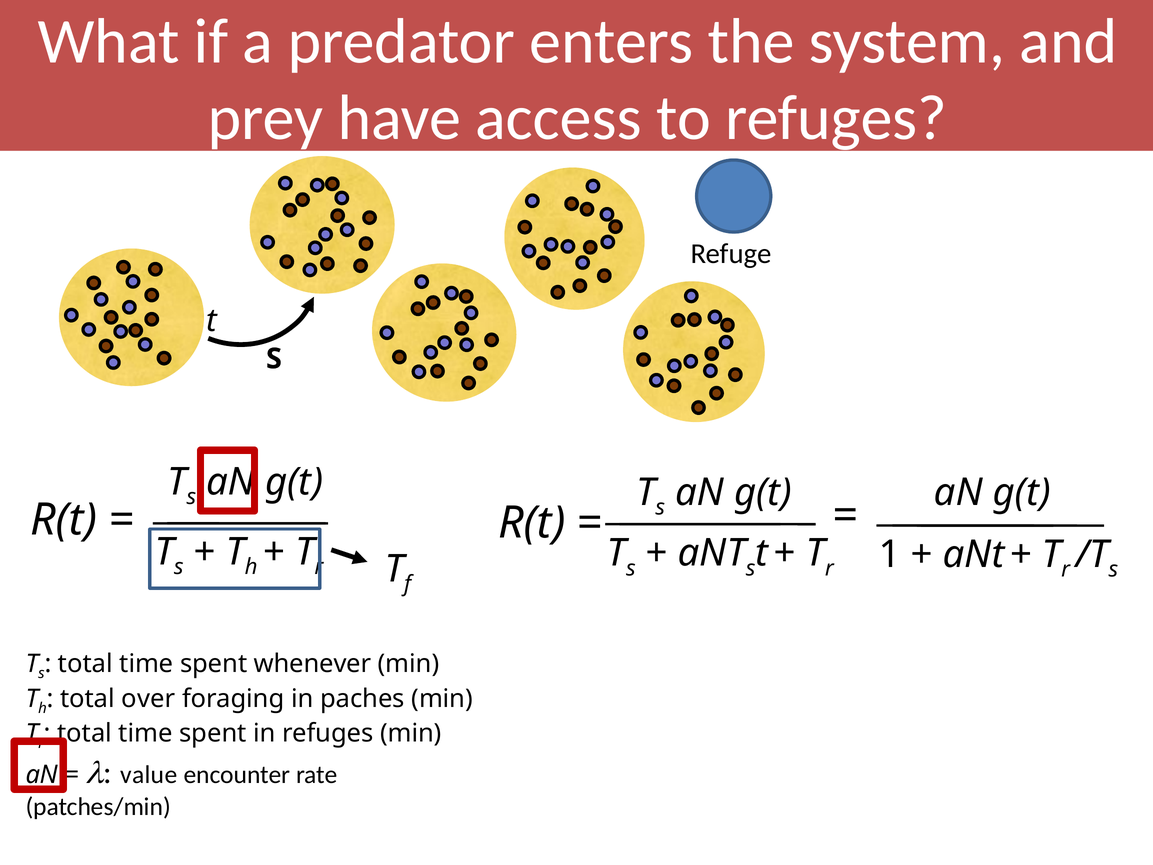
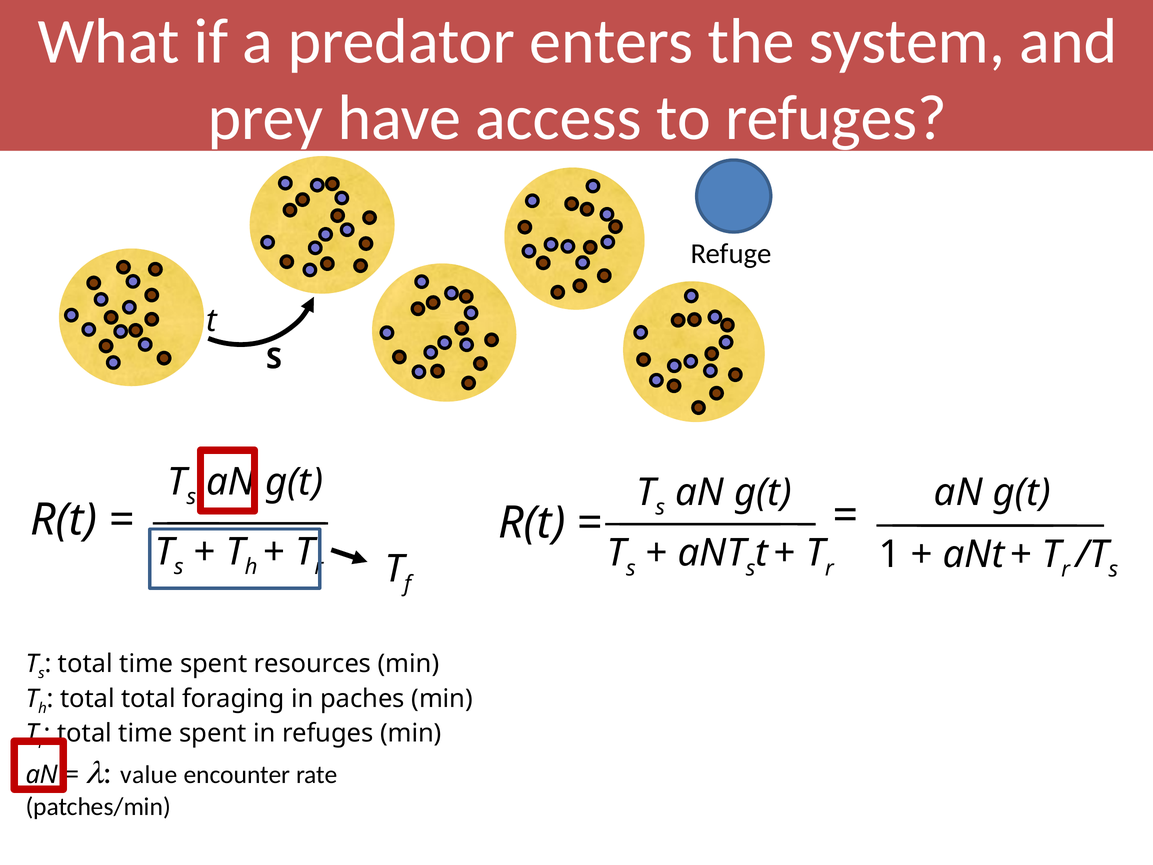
whenever: whenever -> resources (312, 663)
total over: over -> total (149, 698)
